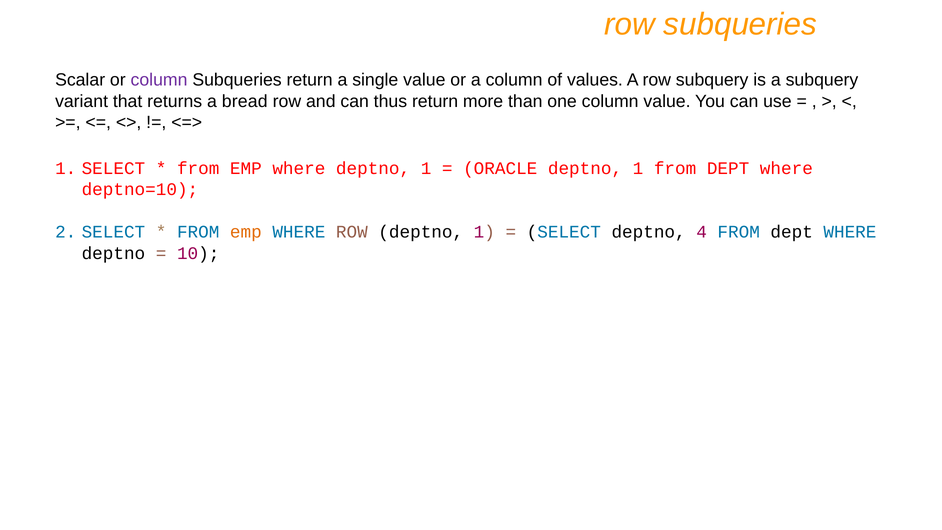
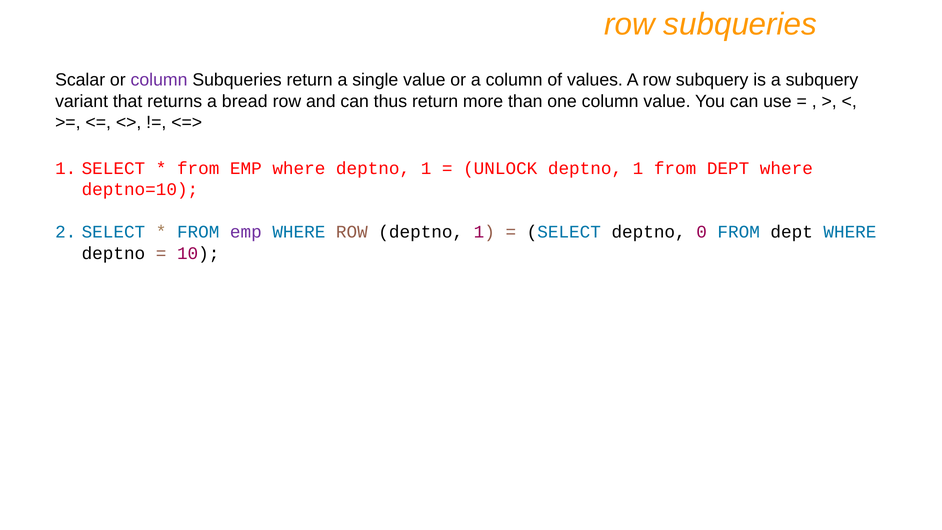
ORACLE: ORACLE -> UNLOCK (500, 168)
emp colour: orange -> purple (246, 232)
4: 4 -> 0 (702, 232)
